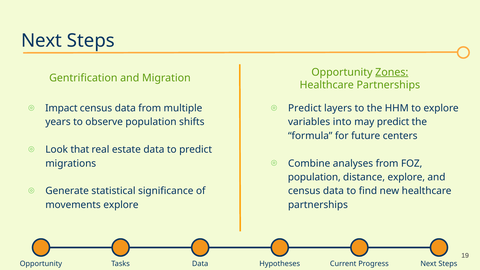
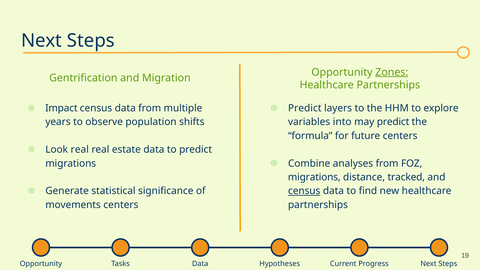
Look that: that -> real (80, 150)
population: population -> migrations (314, 177)
distance explore: explore -> tracked (406, 177)
census underline: none -> present (304, 191)
movements explore: explore -> centers (121, 205)
